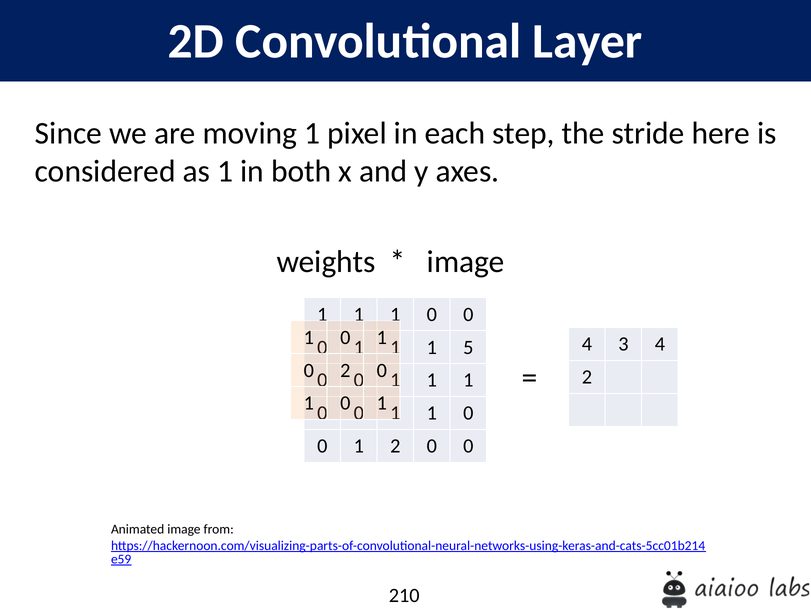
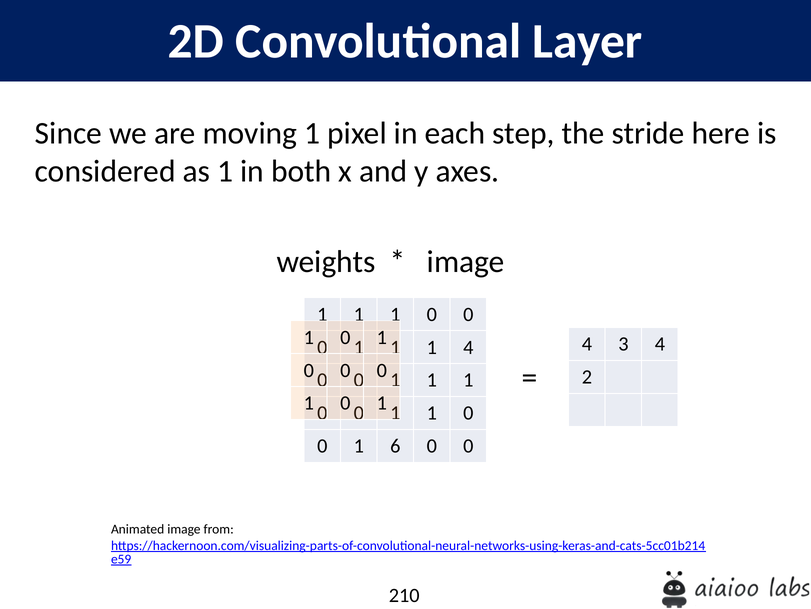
5: 5 -> 4 (468, 347)
2: 2 -> 0 (345, 370)
1 2: 2 -> 6 (395, 446)
